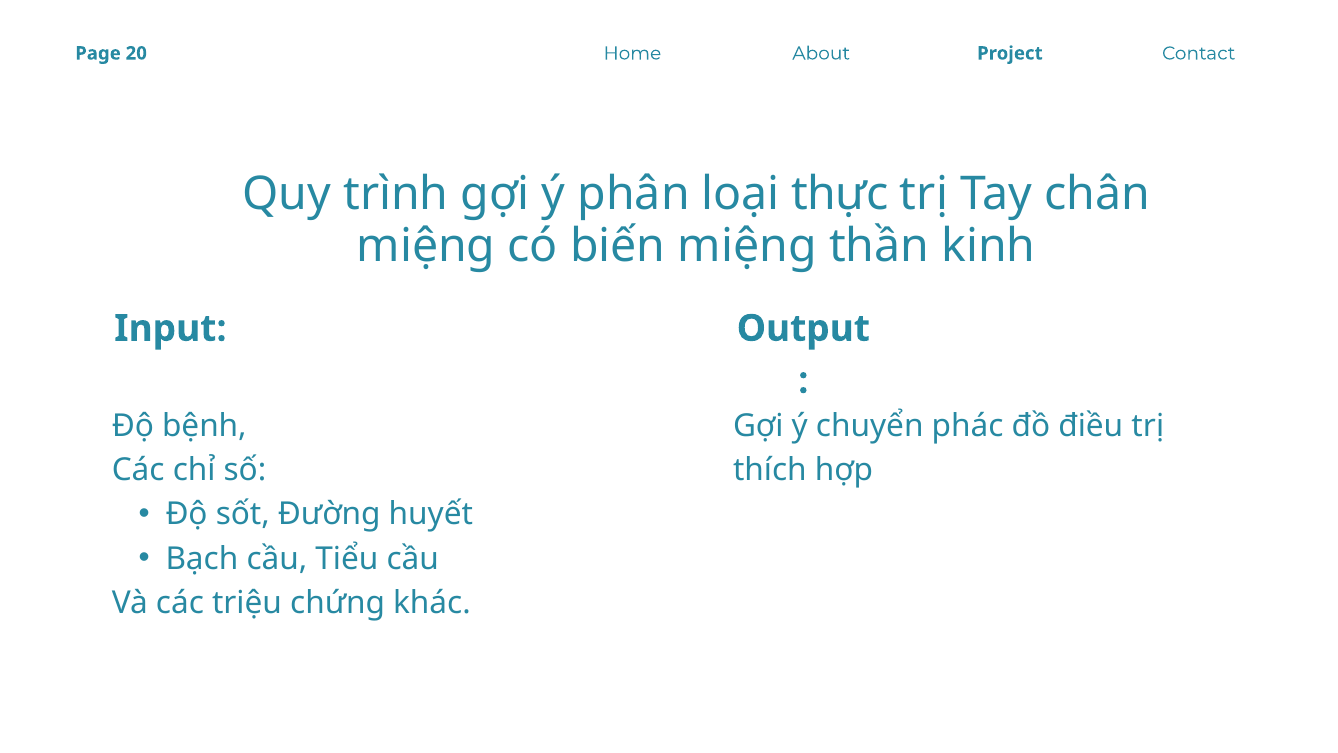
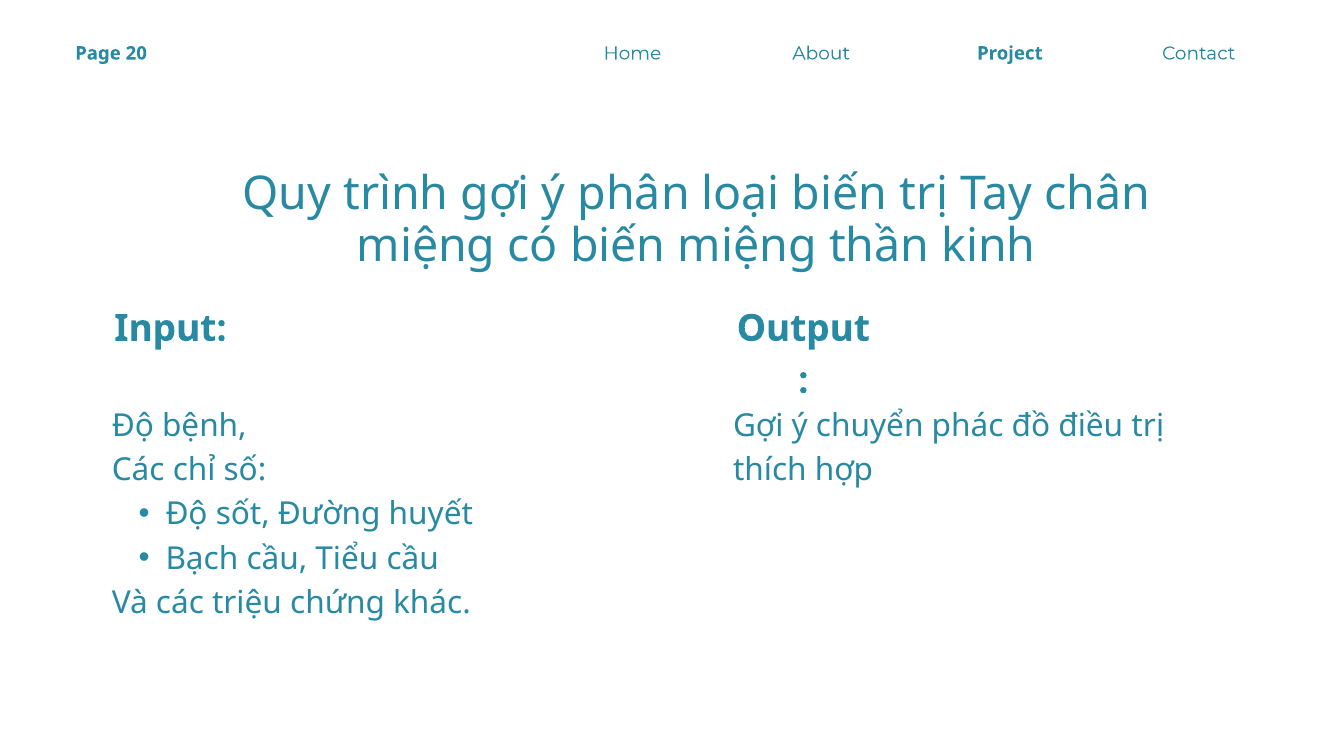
loại thực: thực -> biến (840, 195)
